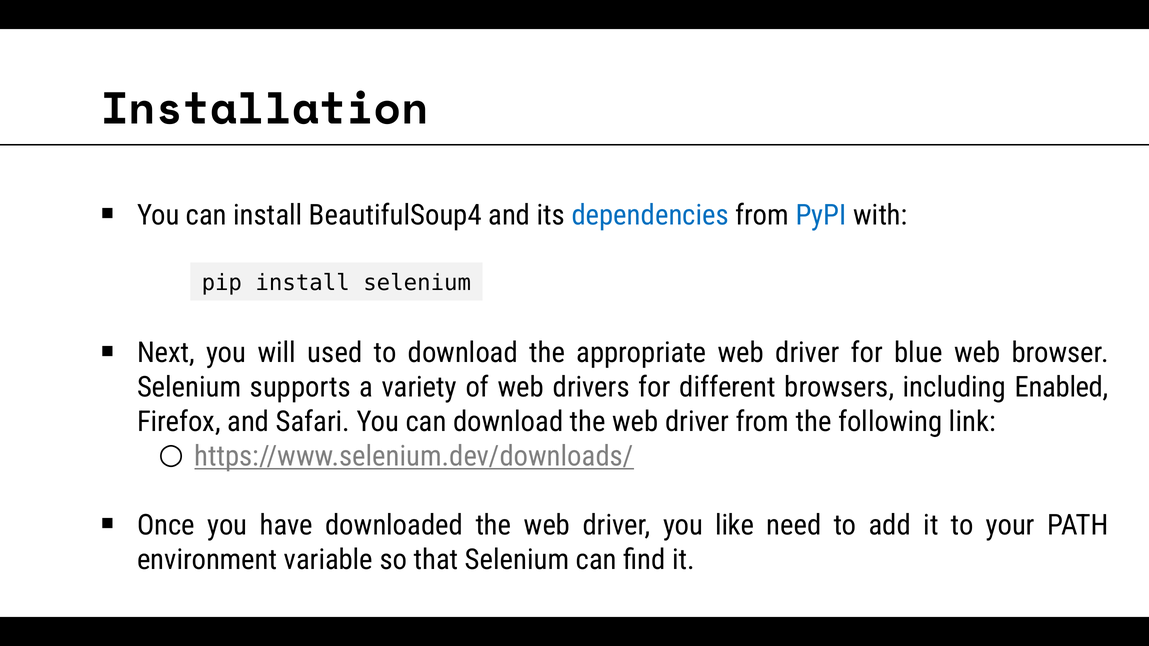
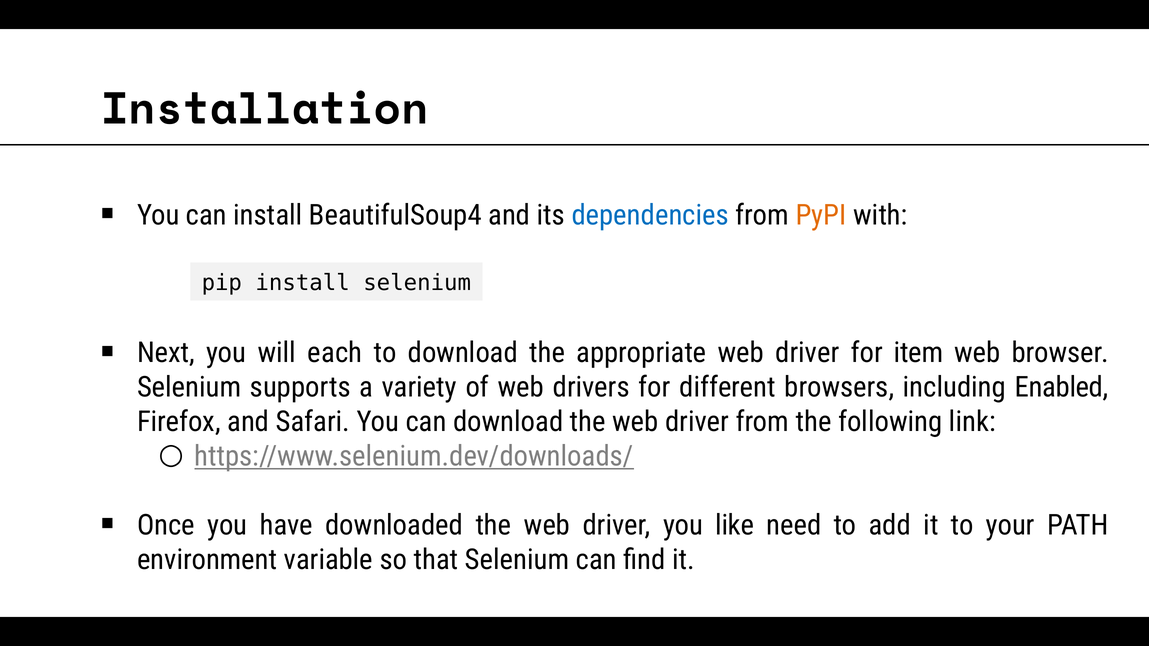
PyPI colour: blue -> orange (821, 215)
used: used -> each (335, 353)
blue: blue -> item (919, 353)
